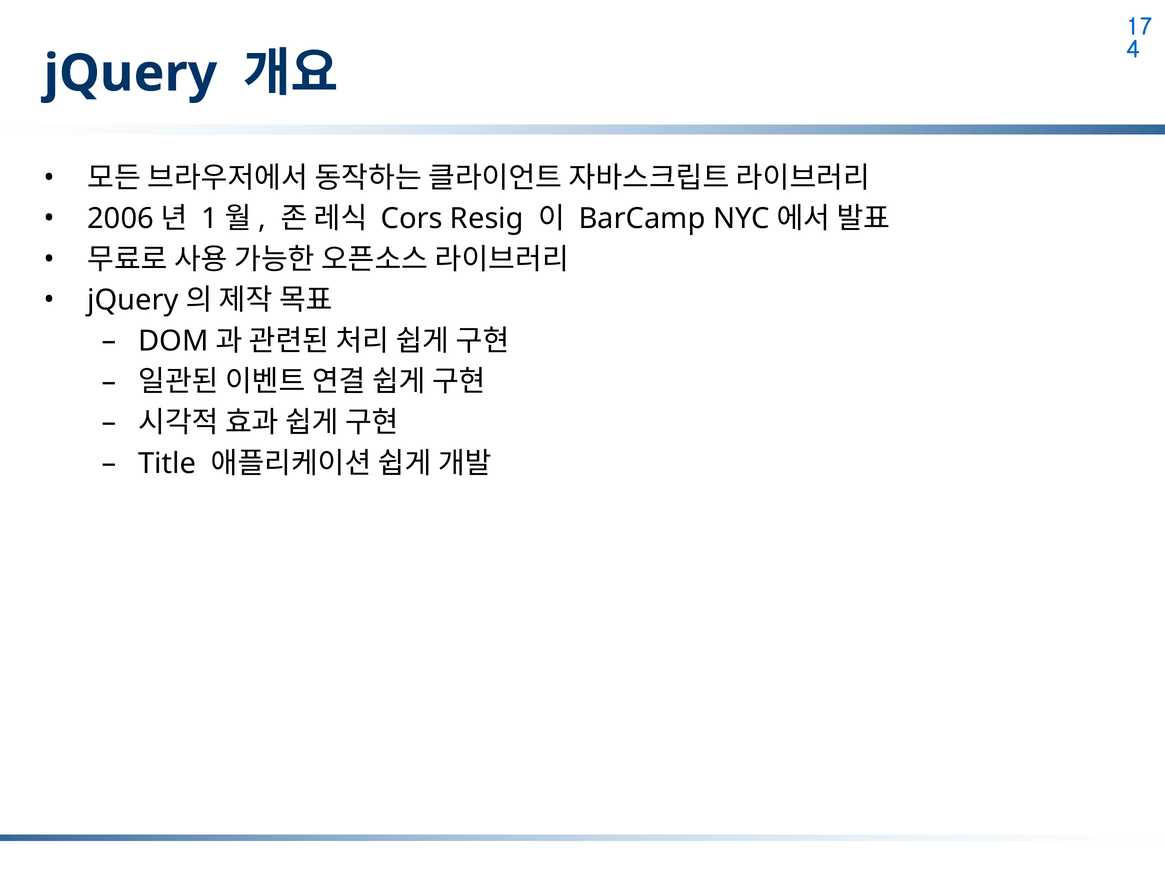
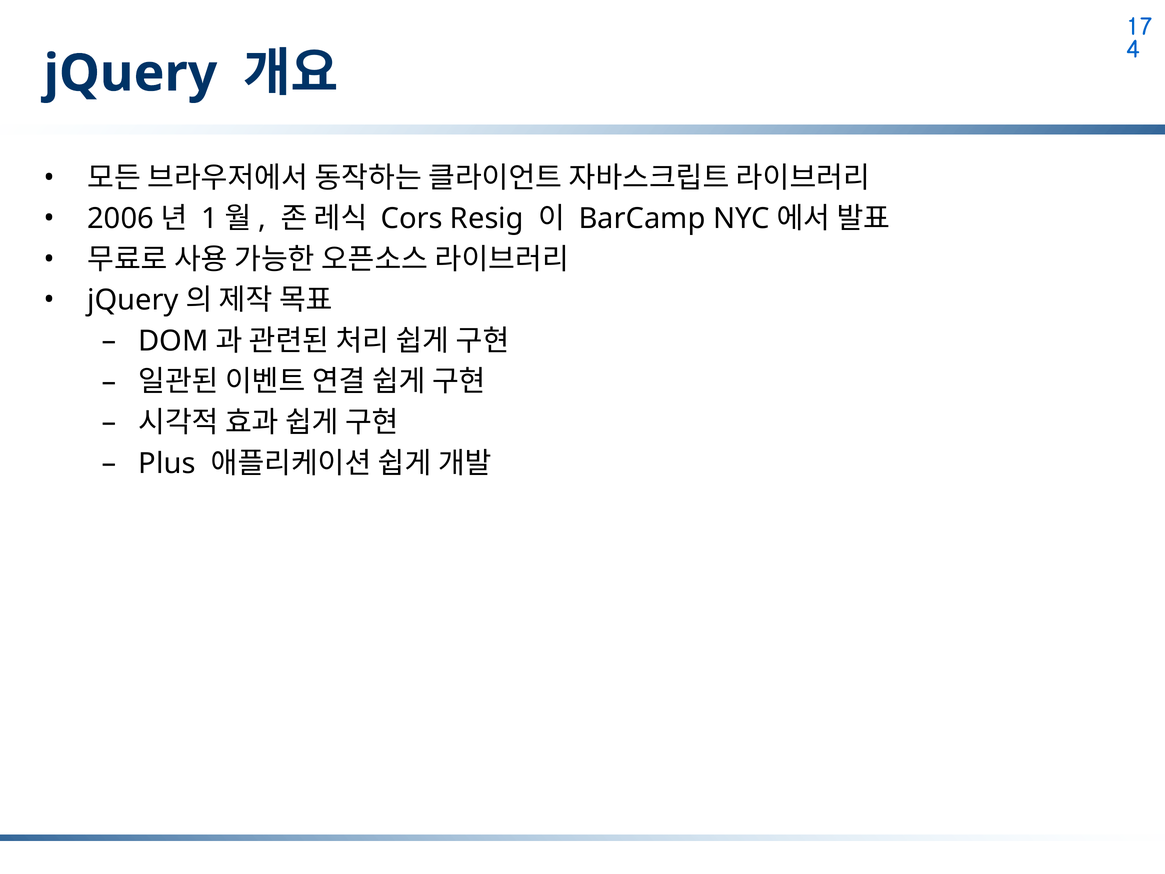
Title: Title -> Plus (167, 463)
